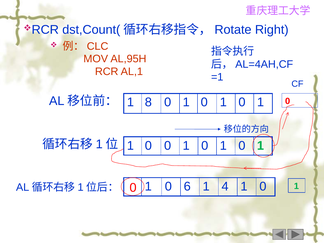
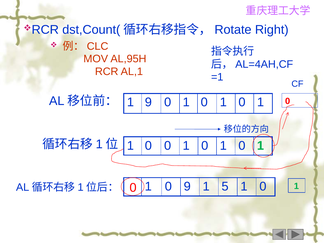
1 8: 8 -> 9 (148, 102)
0 6: 6 -> 9 (187, 186)
4: 4 -> 5 (225, 186)
